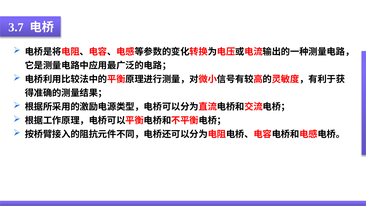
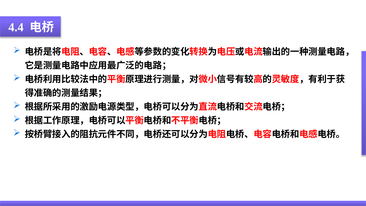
3.7: 3.7 -> 4.4 (16, 27)
